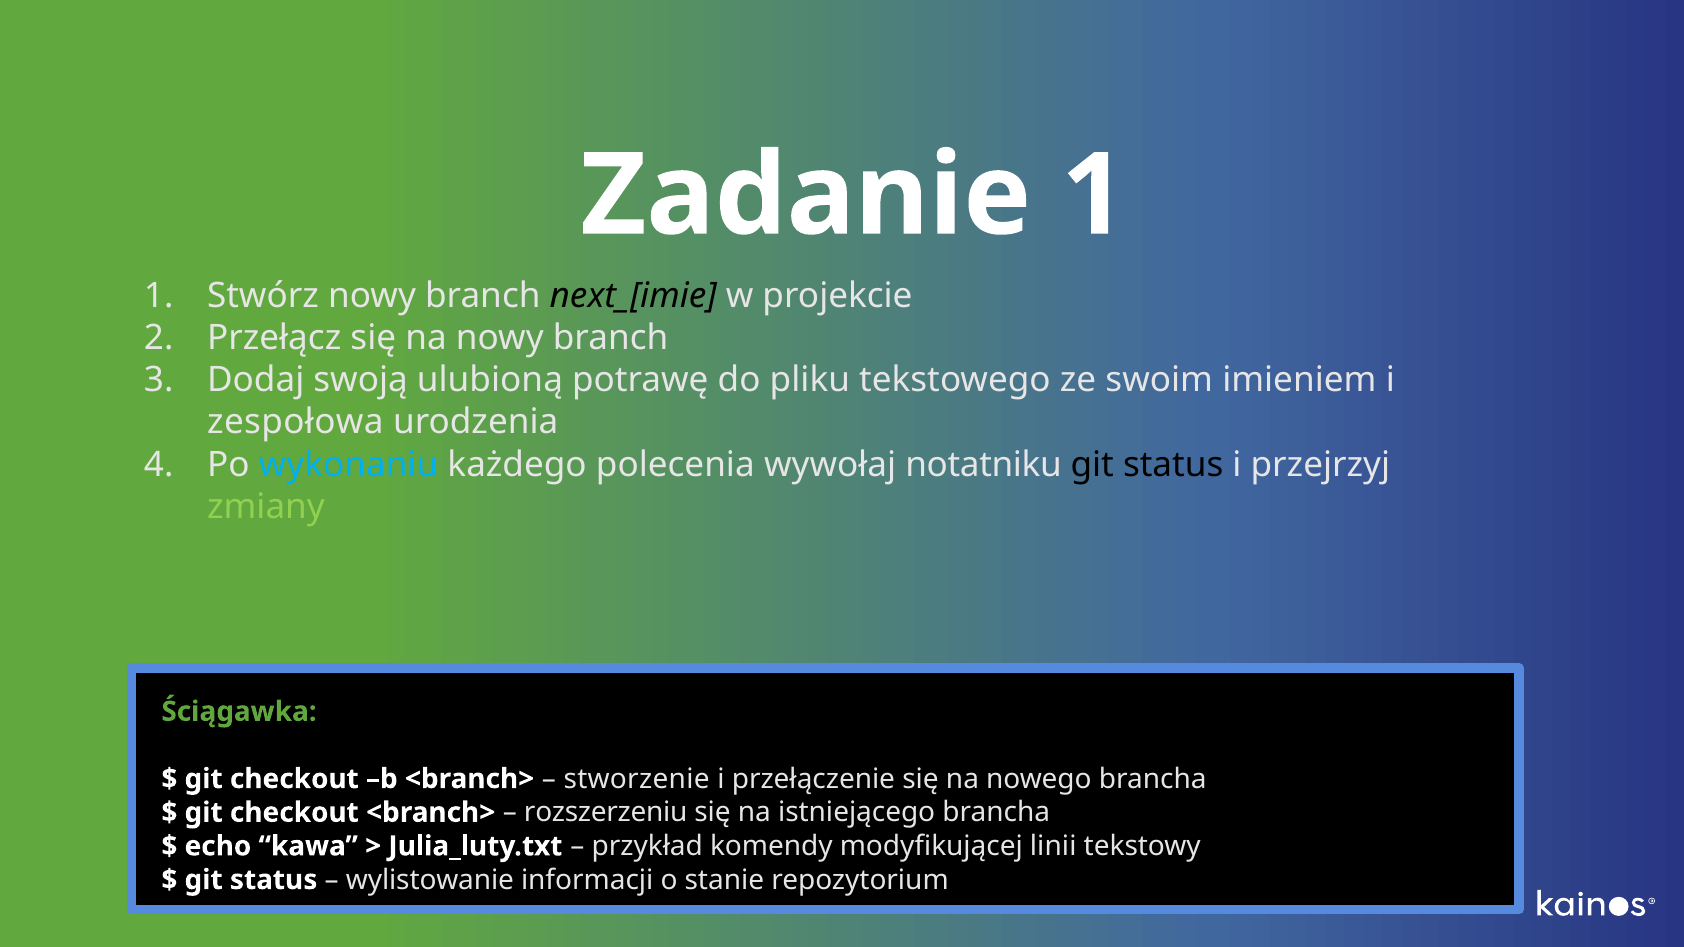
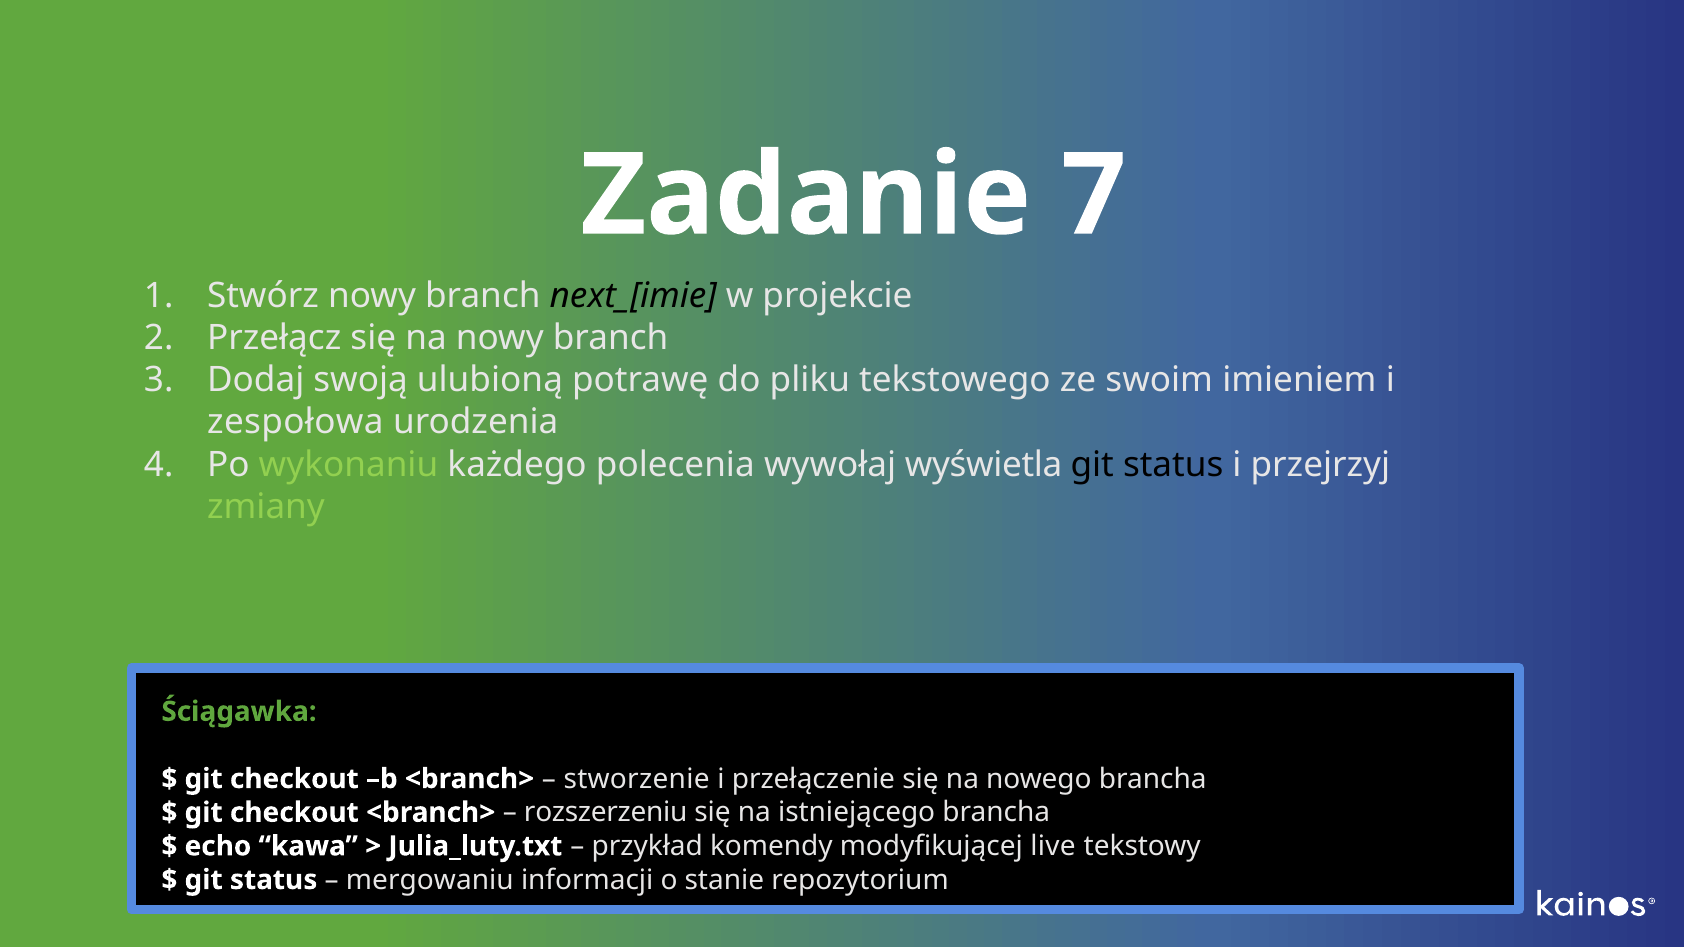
Zadanie 1: 1 -> 7 (1094, 196)
wykonaniu colour: light blue -> light green (348, 465)
notatniku: notatniku -> wyświetla (984, 465)
linii: linii -> live (1053, 846)
wylistowanie: wylistowanie -> mergowaniu (430, 880)
